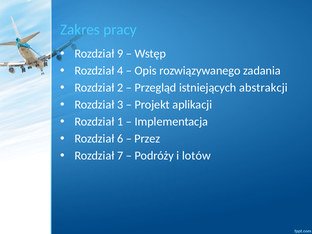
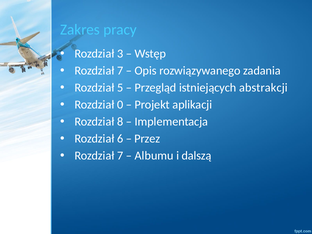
9: 9 -> 3 (120, 54)
4: 4 -> 7 (120, 71)
2: 2 -> 5 (120, 88)
3: 3 -> 0 (120, 105)
1: 1 -> 8 (120, 122)
Podróży: Podróży -> Albumu (154, 156)
lotów: lotów -> dalszą (197, 156)
